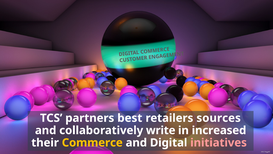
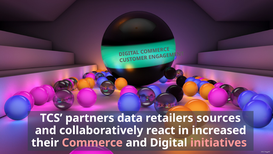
best: best -> data (130, 118)
write: write -> react (161, 130)
Commerce colour: yellow -> pink (92, 142)
